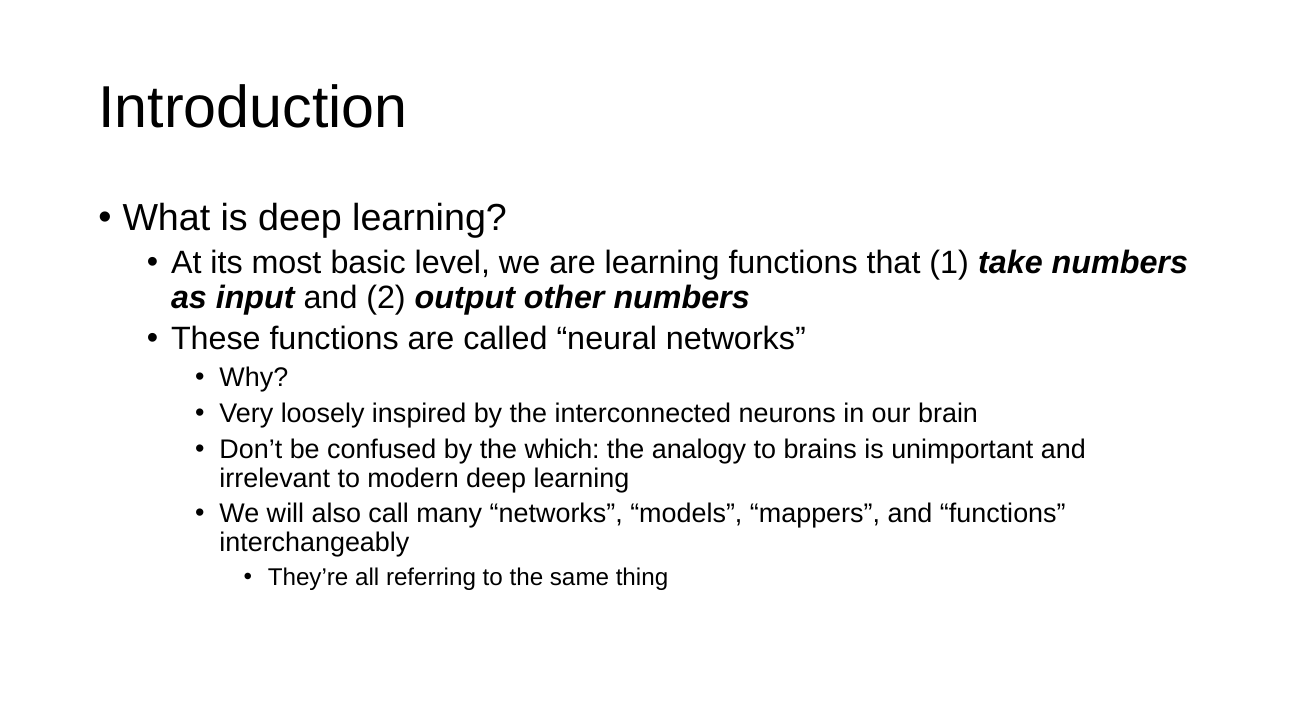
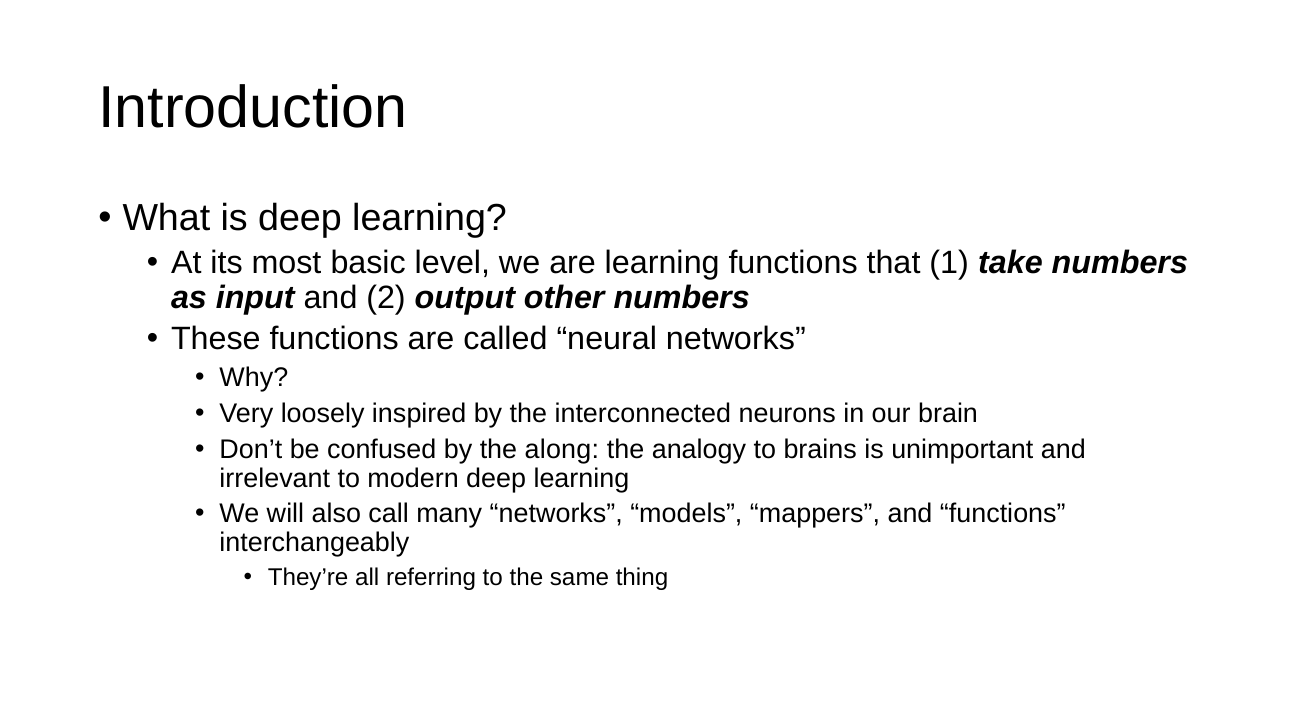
which: which -> along (562, 449)
